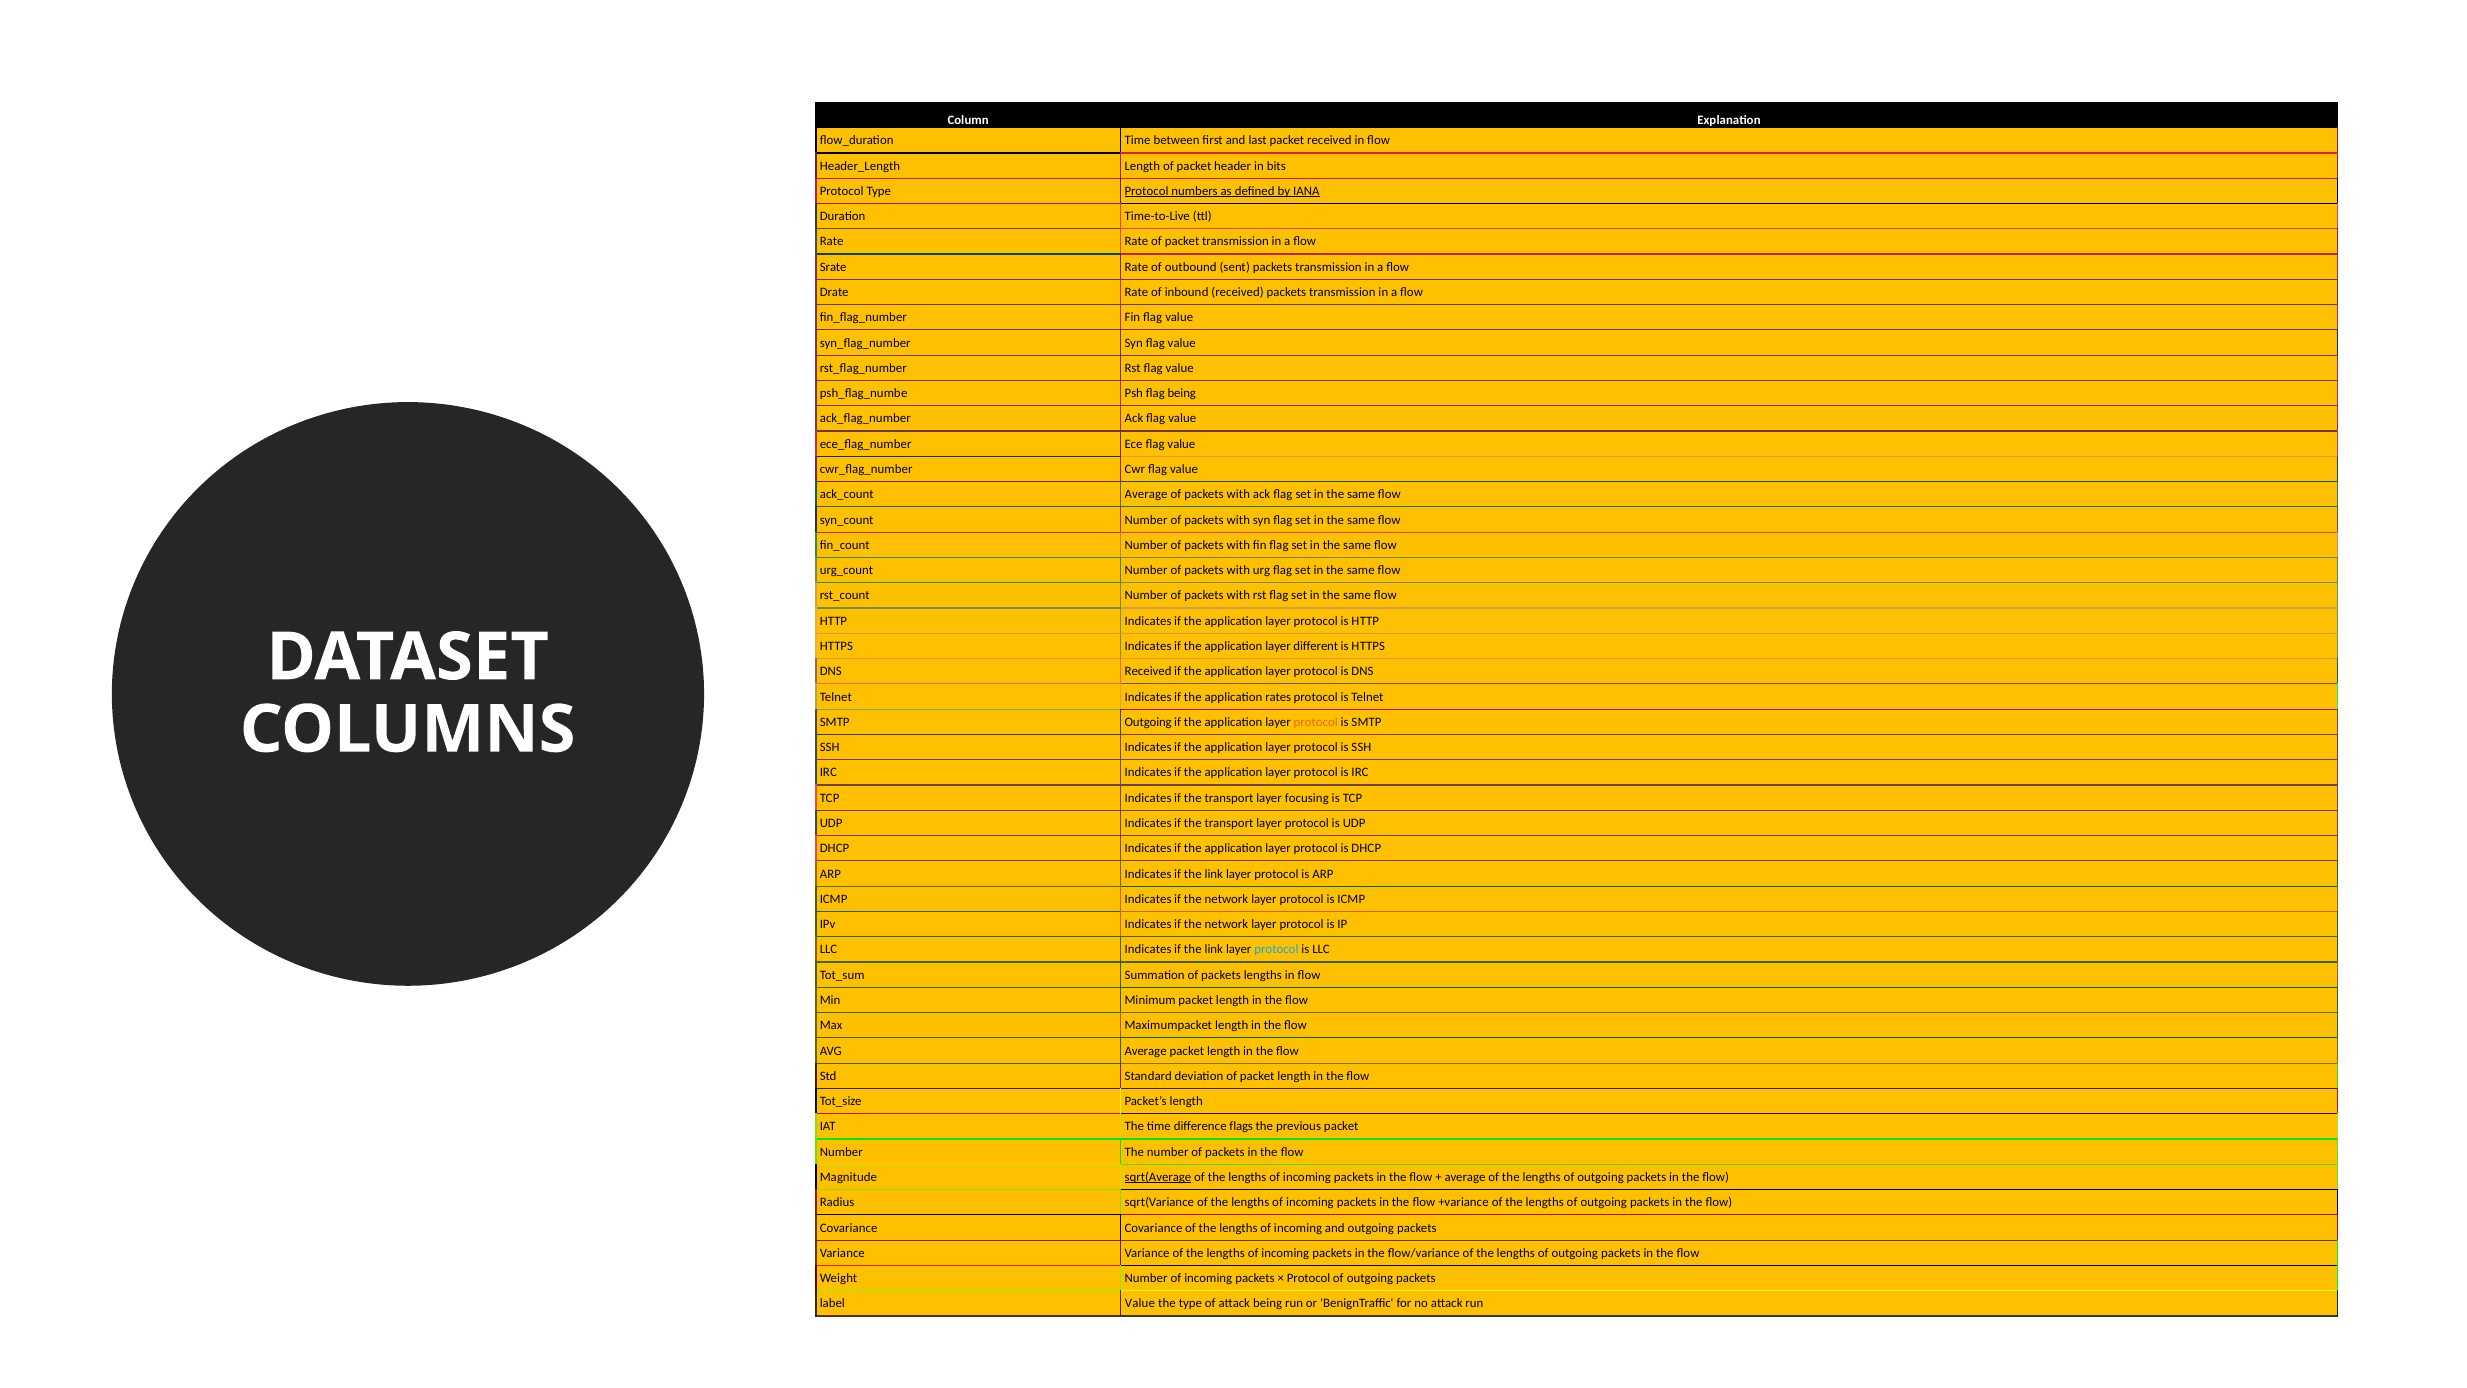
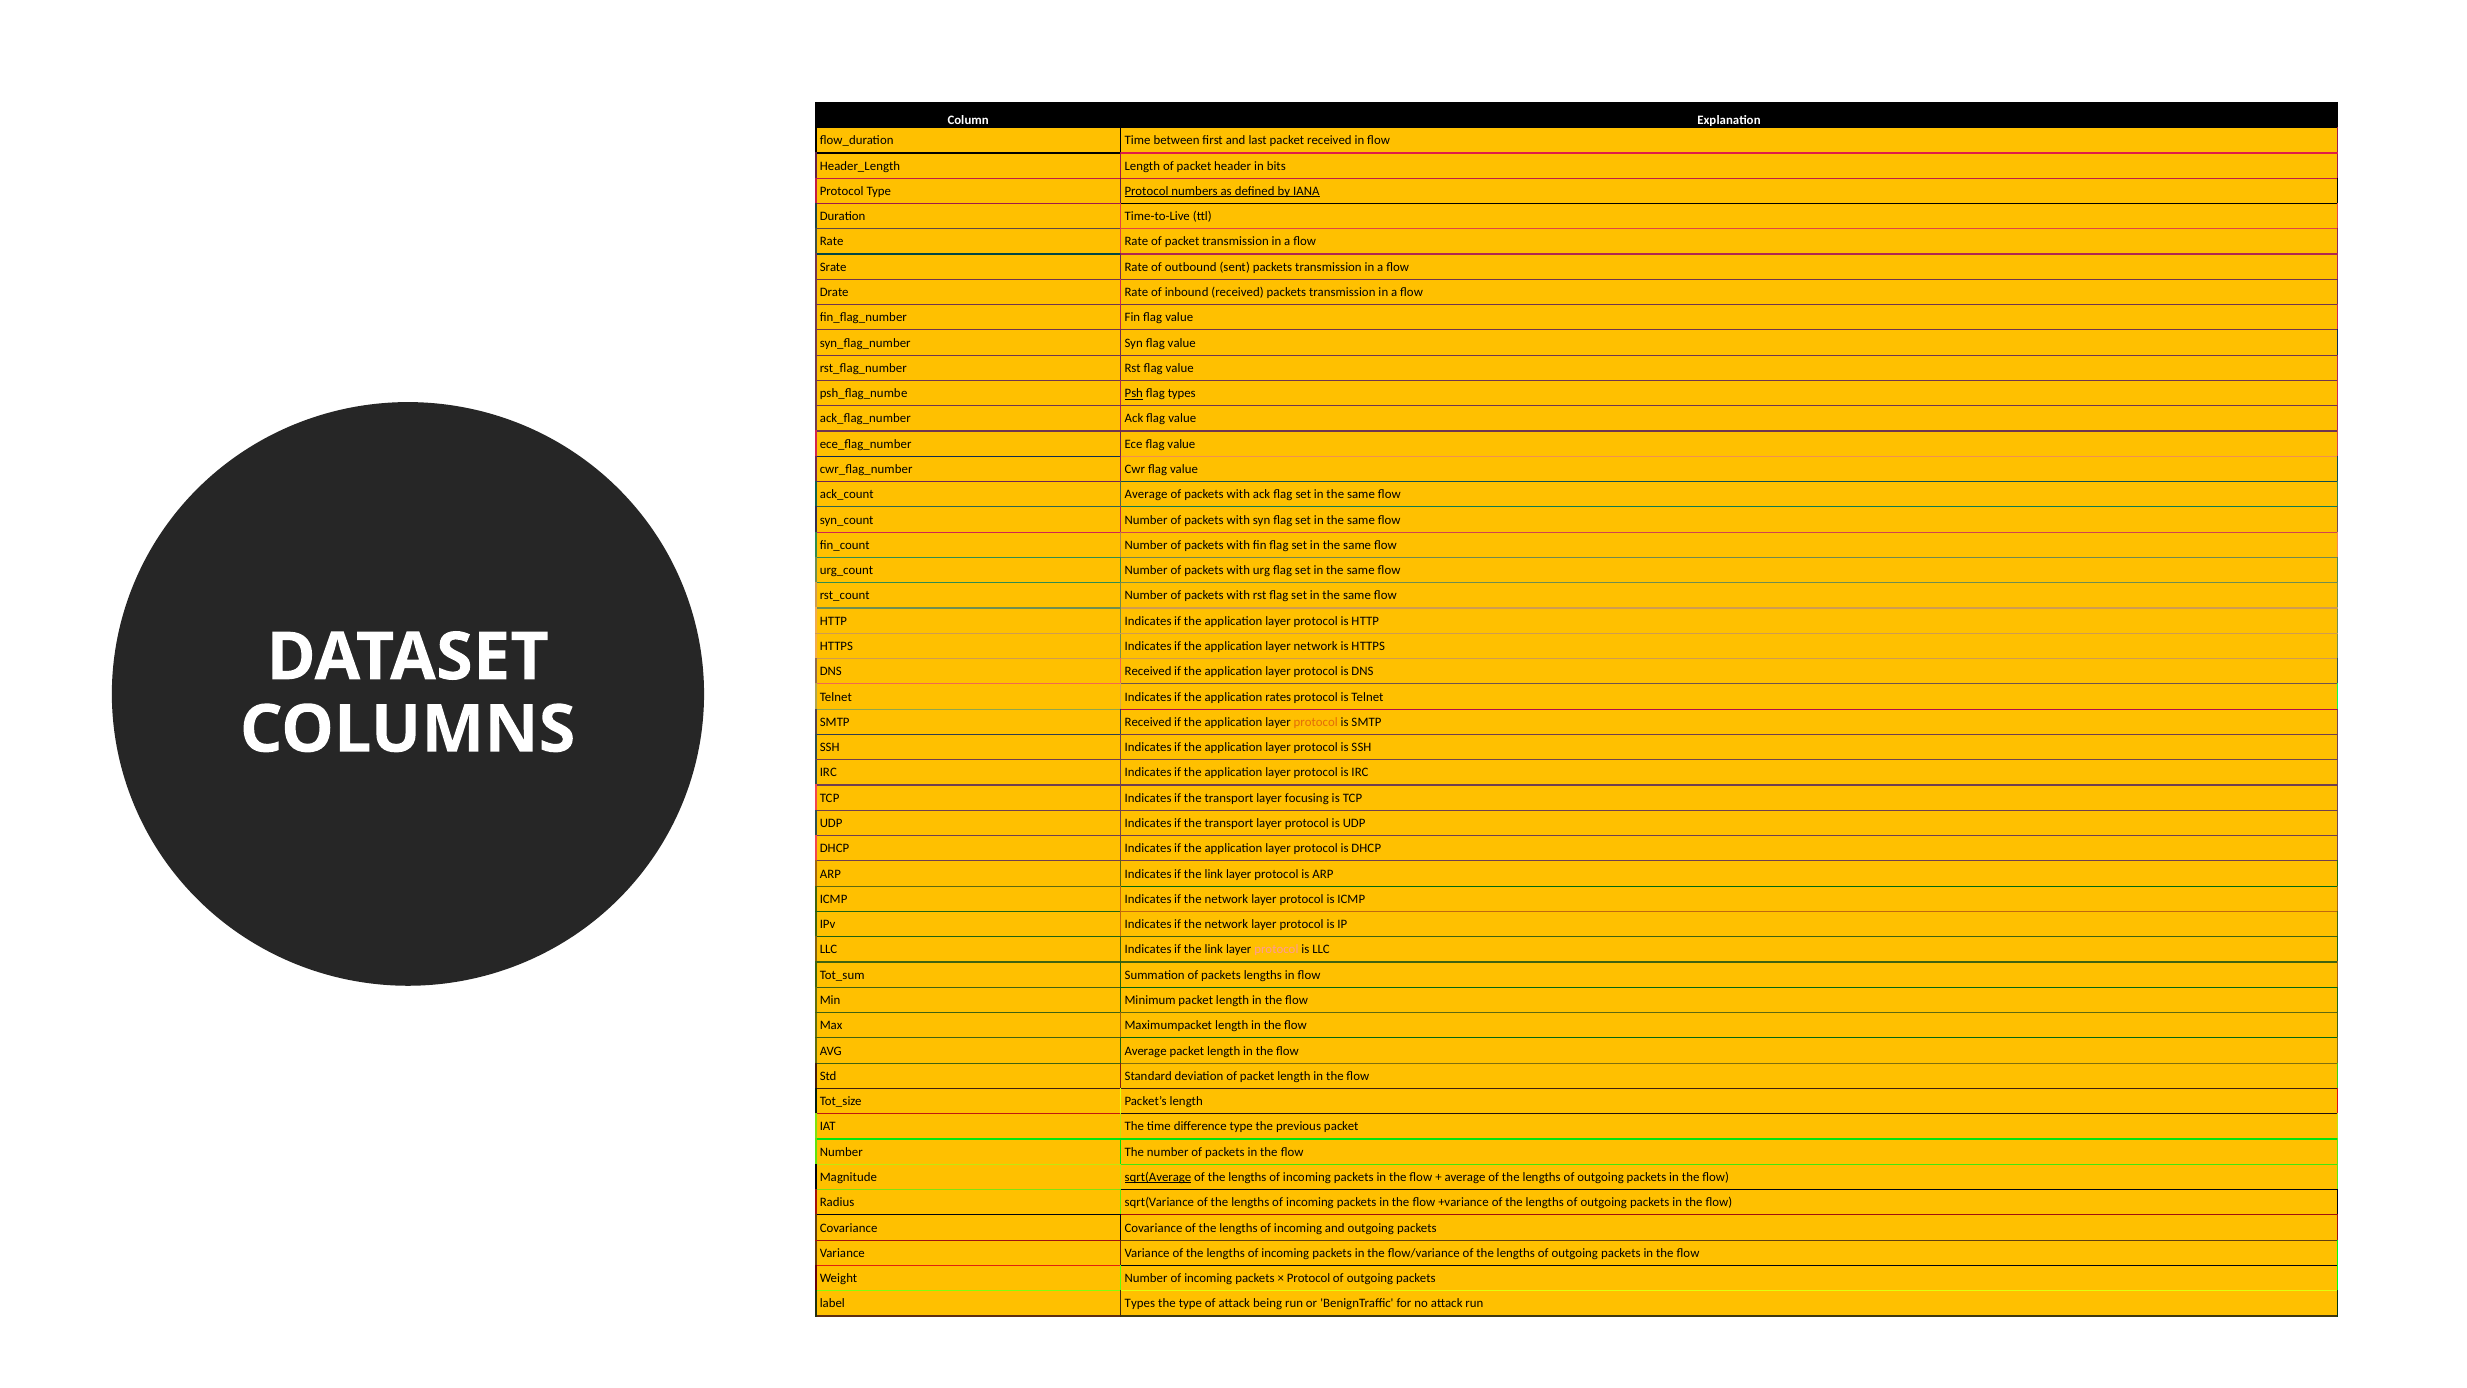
Psh underline: none -> present (1134, 393)
flag being: being -> types (1182, 393)
layer different: different -> network (1316, 646)
SMTP Outgoing: Outgoing -> Received (1148, 722)
protocol colour: light blue -> pink (1276, 949)
difference flags: flags -> type (1241, 1126)
label Value: Value -> Types (1140, 1303)
